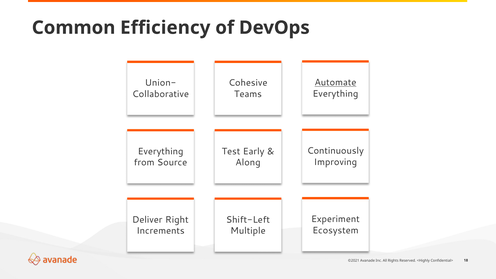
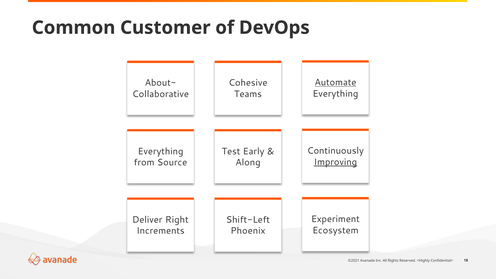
Efficiency: Efficiency -> Customer (165, 28)
Union-: Union- -> About- (161, 83)
Improving underline: none -> present (335, 162)
Multiple: Multiple -> Phoenix (248, 231)
